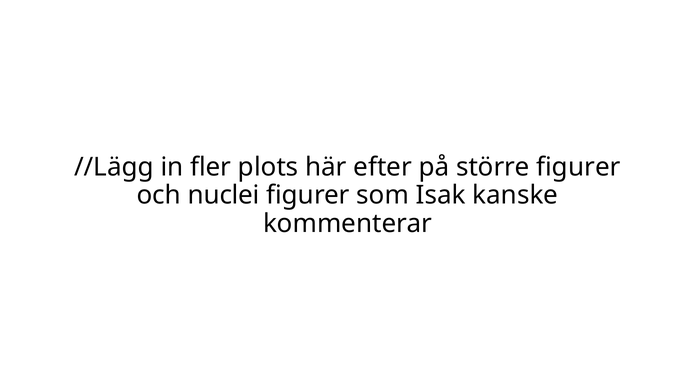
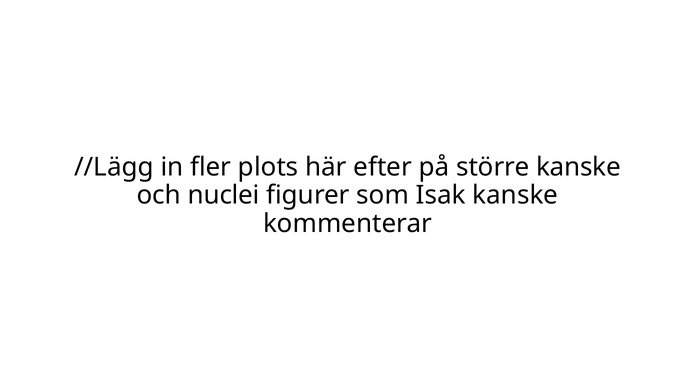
större figurer: figurer -> kanske (578, 167)
